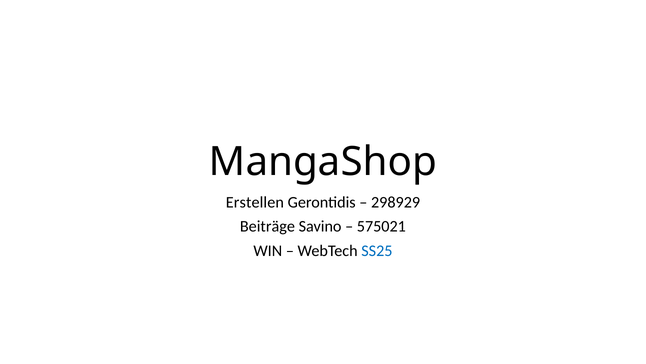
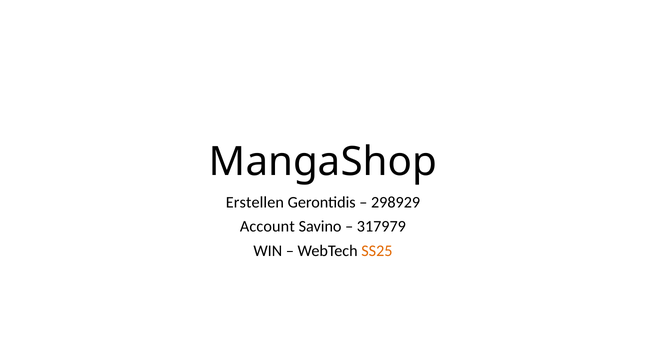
Beiträge: Beiträge -> Account (267, 226)
575021: 575021 -> 317979 (381, 226)
SS25 colour: blue -> orange (377, 250)
